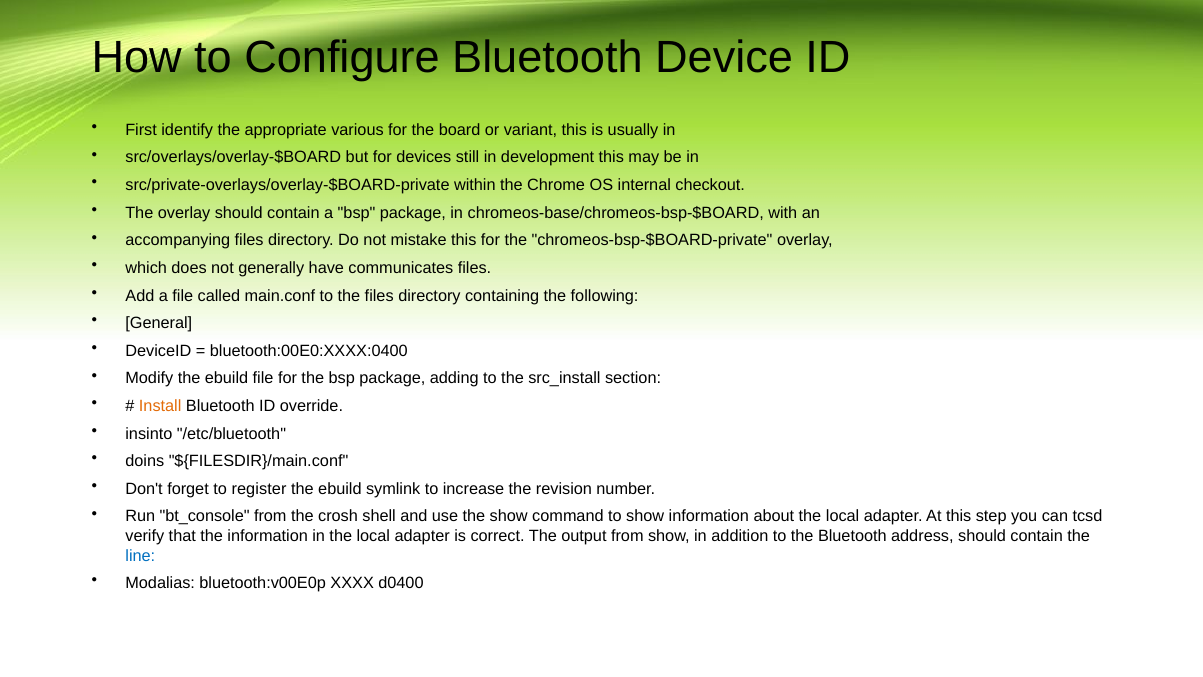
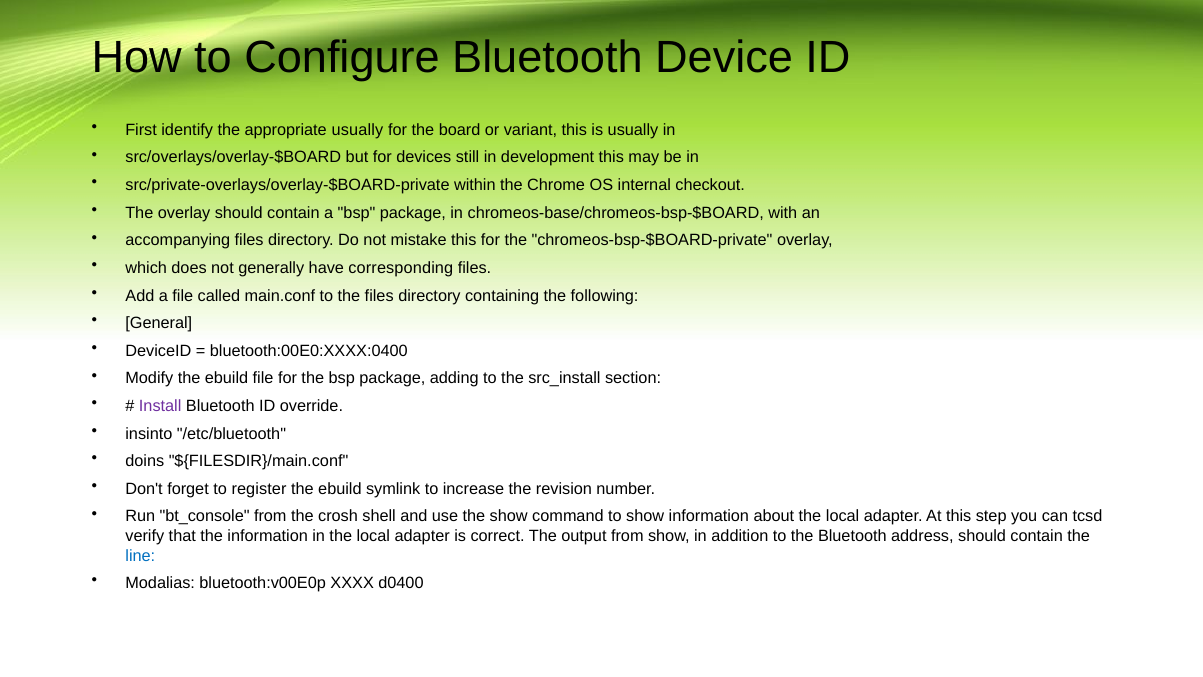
appropriate various: various -> usually (357, 130)
communicates: communicates -> corresponding (401, 268)
Install colour: orange -> purple (160, 406)
